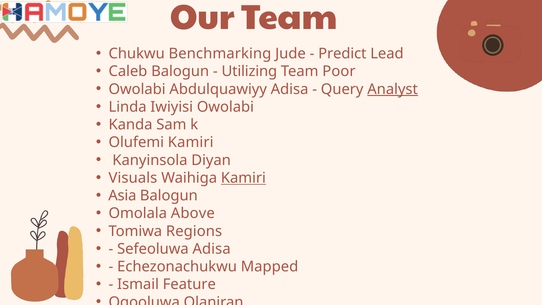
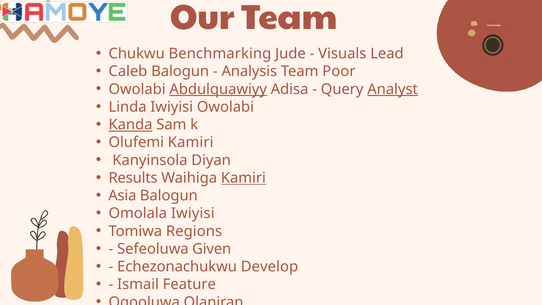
Predict: Predict -> Visuals (342, 54)
Utilizing: Utilizing -> Analysis (249, 71)
Abdulquawiyy underline: none -> present (218, 89)
Kanda underline: none -> present (131, 125)
Visuals: Visuals -> Results (133, 178)
Omolala Above: Above -> Iwiyisi (193, 213)
Sefeoluwa Adisa: Adisa -> Given (212, 249)
Mapped: Mapped -> Develop (269, 267)
